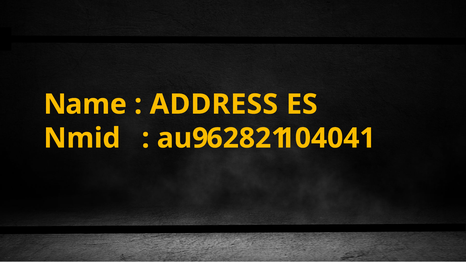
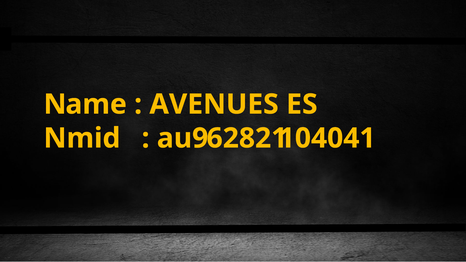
ADDRESS: ADDRESS -> AVENUES (214, 104)
